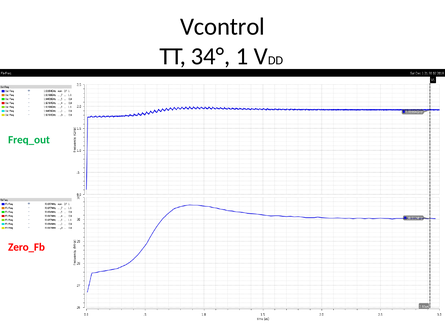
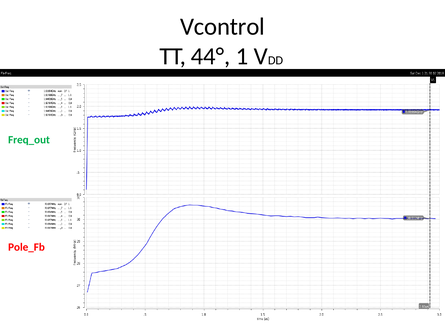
34°: 34° -> 44° (210, 56)
Zero_Fb: Zero_Fb -> Pole_Fb (26, 247)
